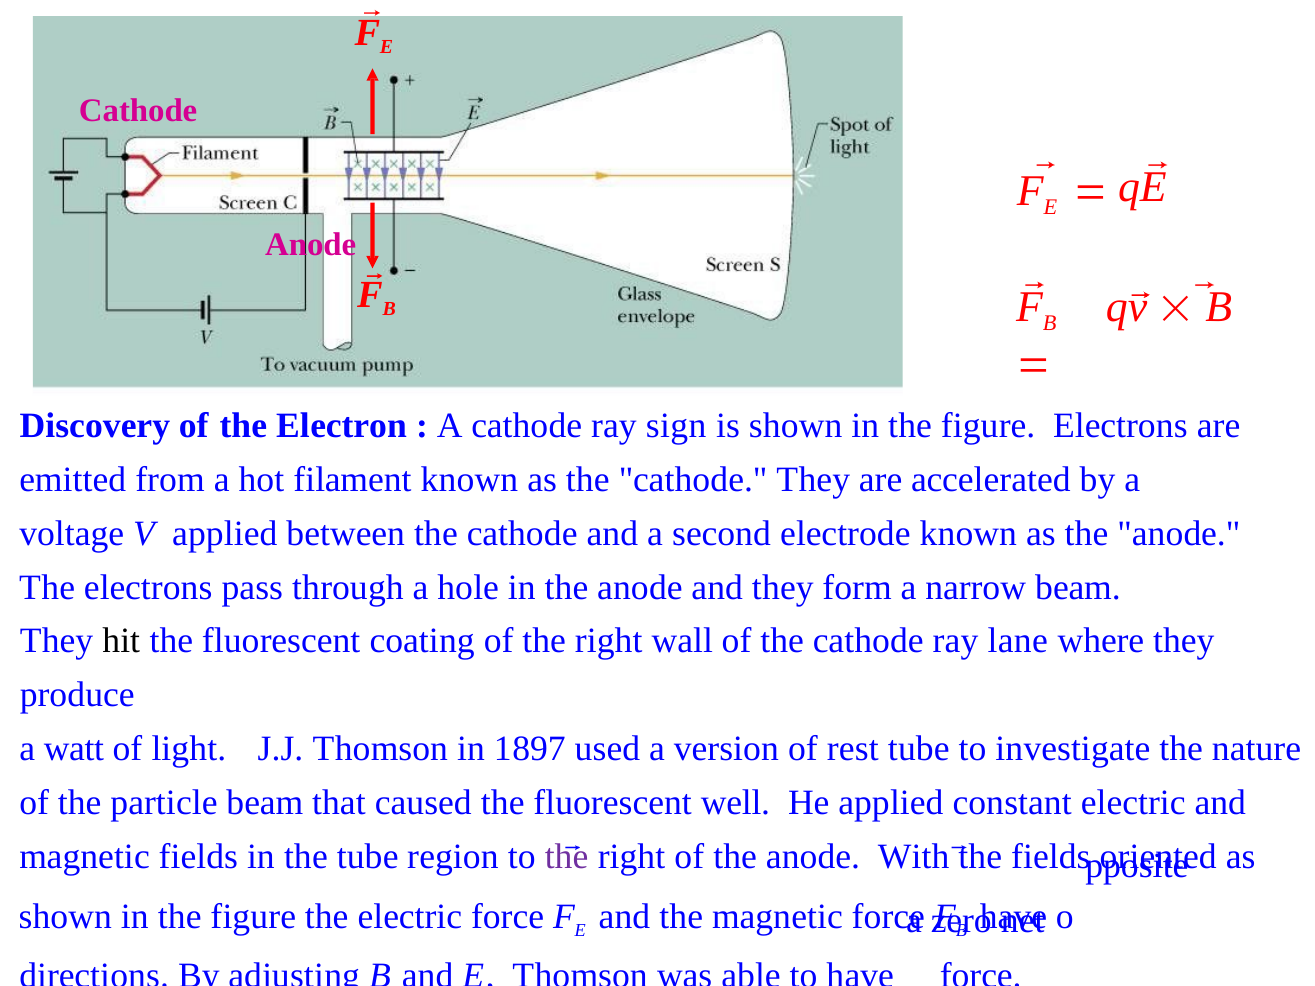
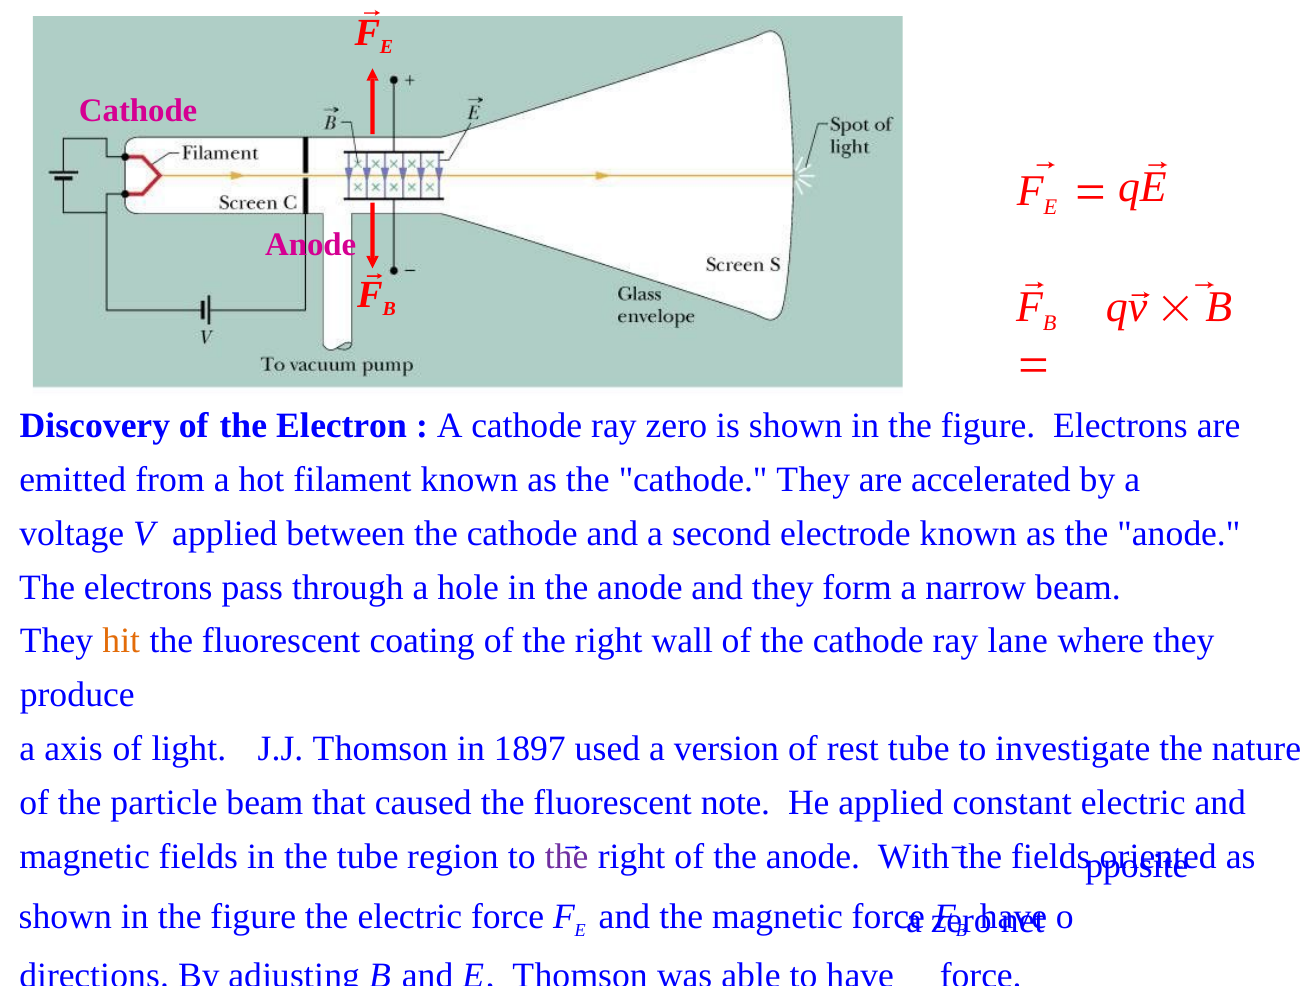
ray sign: sign -> zero (676, 426)
hit colour: black -> orange (121, 641)
watt: watt -> axis (74, 749)
well: well -> note (735, 803)
